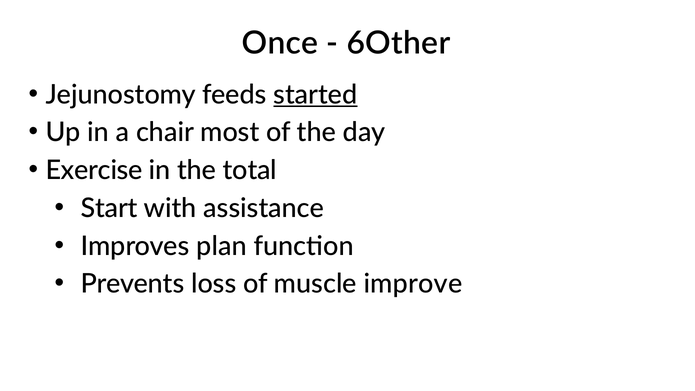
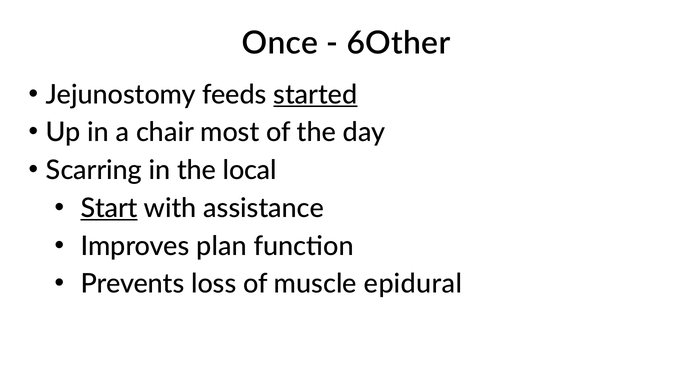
Exercise: Exercise -> Scarring (94, 170)
total: total -> local (250, 170)
Start underline: none -> present (109, 208)
improve: improve -> epidural (413, 284)
